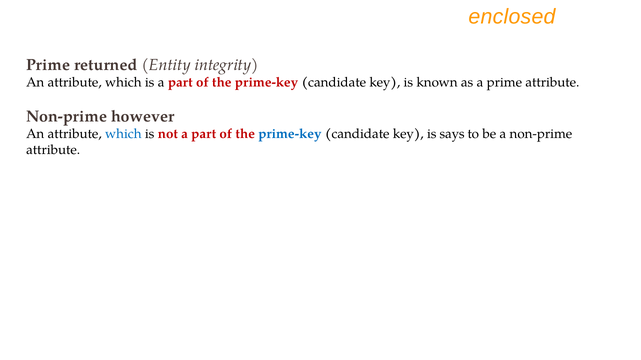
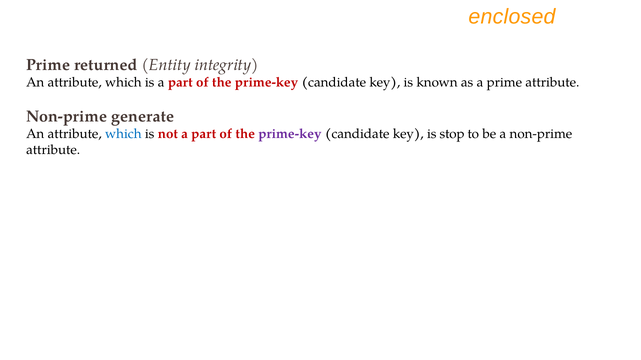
however: however -> generate (143, 116)
prime-key colour: blue -> purple (290, 134)
says: says -> stop (452, 134)
